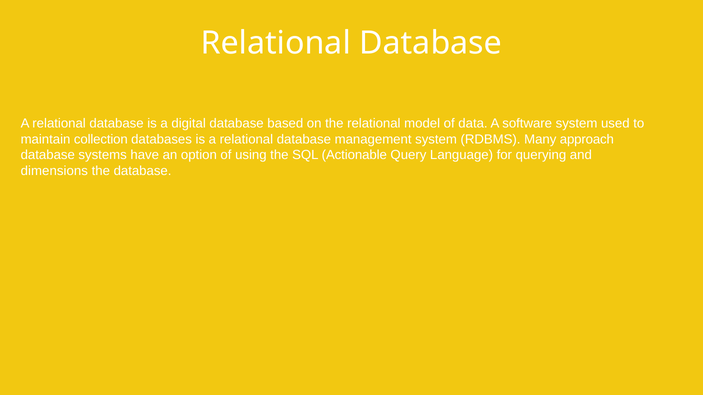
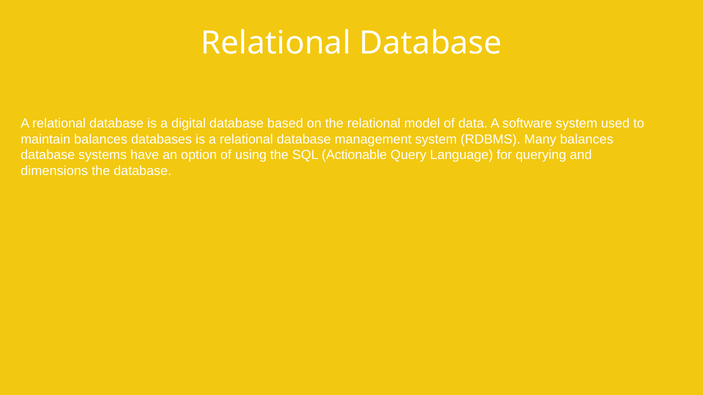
maintain collection: collection -> balances (101, 139)
Many approach: approach -> balances (587, 139)
